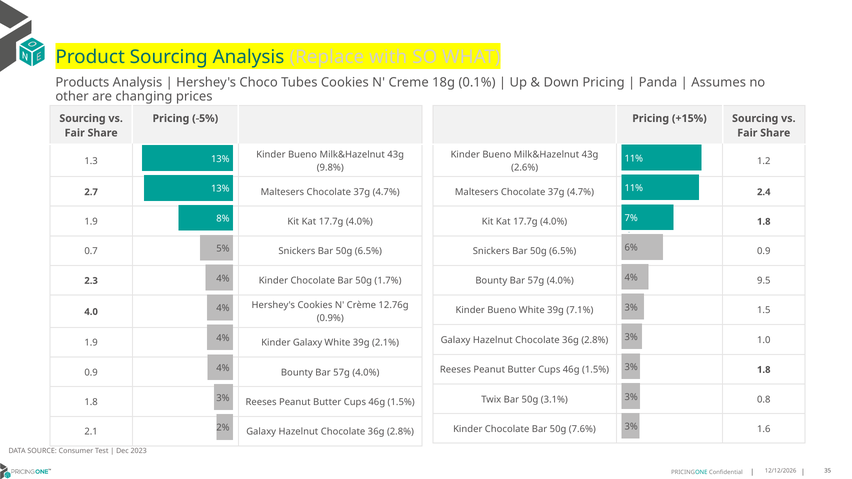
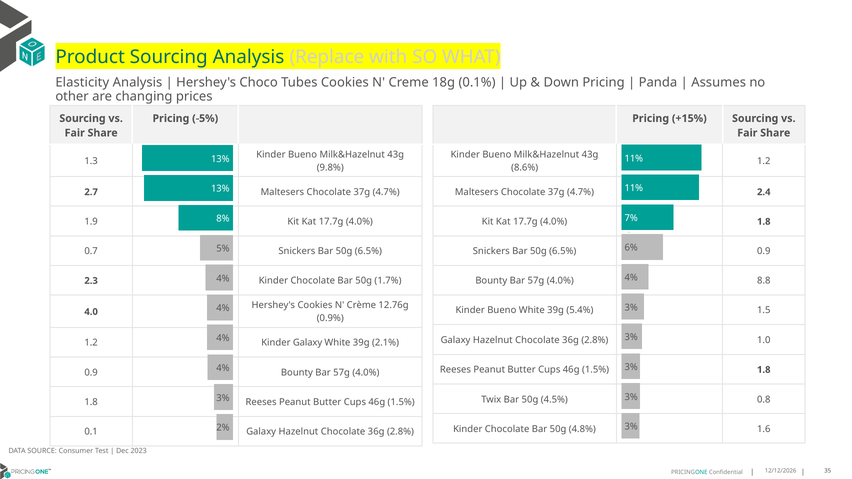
Products: Products -> Elasticity (82, 82)
2.6%: 2.6% -> 8.6% (525, 168)
9.5: 9.5 -> 8.8 (764, 281)
7.1%: 7.1% -> 5.4% (580, 310)
1.9: 1.9 -> 1.2 (91, 343)
3.1%: 3.1% -> 4.5% (554, 400)
7.6%: 7.6% -> 4.8% (582, 429)
2.1: 2.1 -> 0.1 (91, 432)
